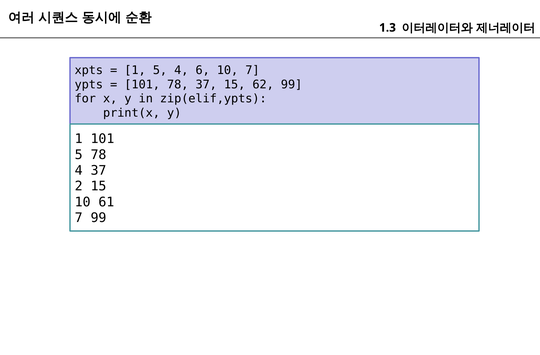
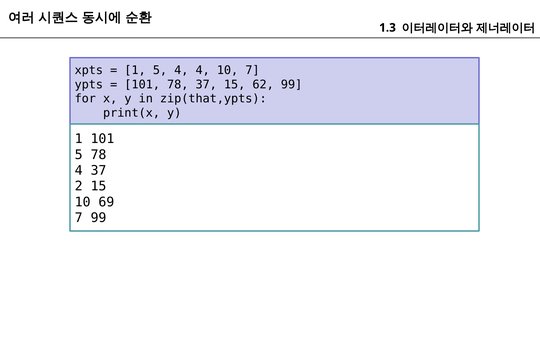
4 6: 6 -> 4 (203, 70)
zip(elif,ypts: zip(elif,ypts -> zip(that,ypts (213, 99)
61: 61 -> 69 (106, 202)
